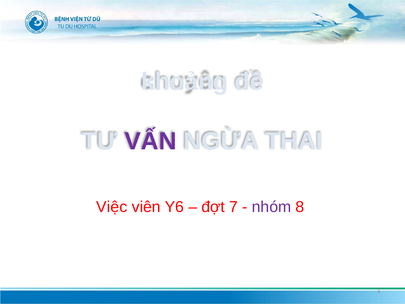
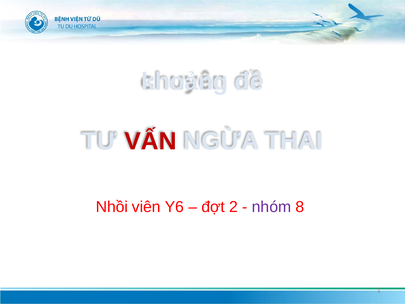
VẤN colour: purple -> red (151, 141)
Việc: Việc -> Nhồi (112, 207)
7: 7 -> 2 (234, 207)
